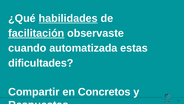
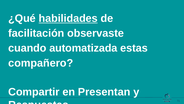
facilitación underline: present -> none (36, 33)
dificultades: dificultades -> compañero (41, 63)
Concretos: Concretos -> Presentan (104, 92)
